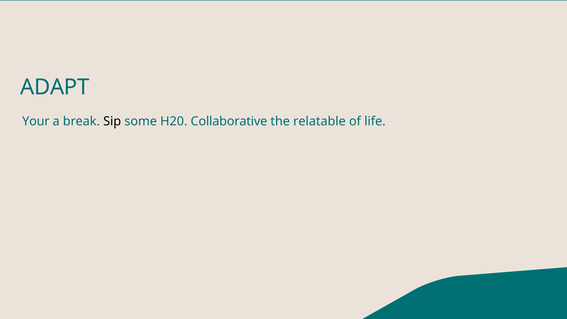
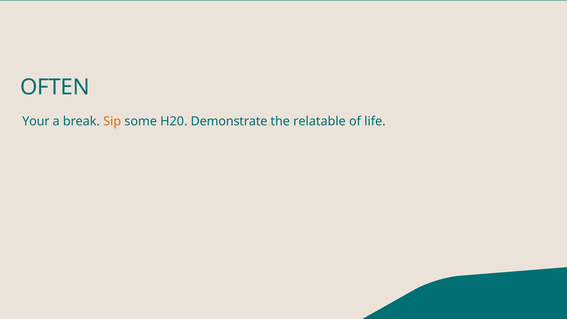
ADAPT: ADAPT -> OFTEN (55, 87)
Sip colour: black -> orange (112, 121)
Collaborative: Collaborative -> Demonstrate (229, 121)
